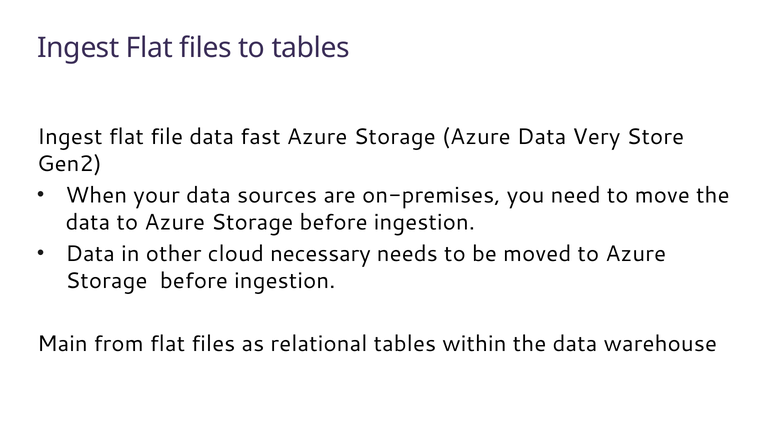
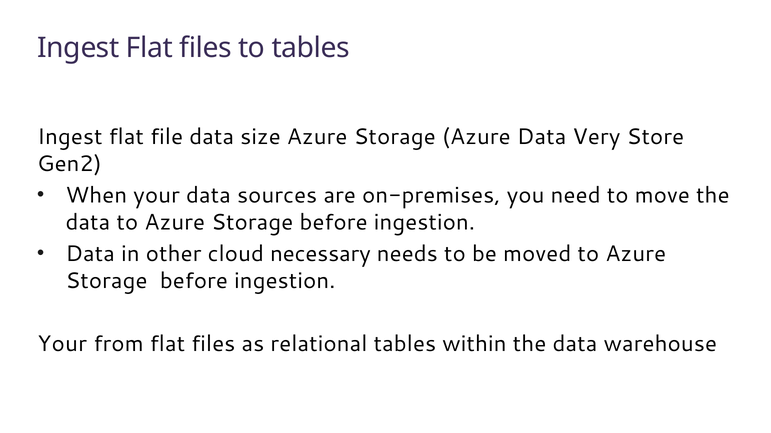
fast: fast -> size (261, 137)
Main: Main -> Your (62, 344)
